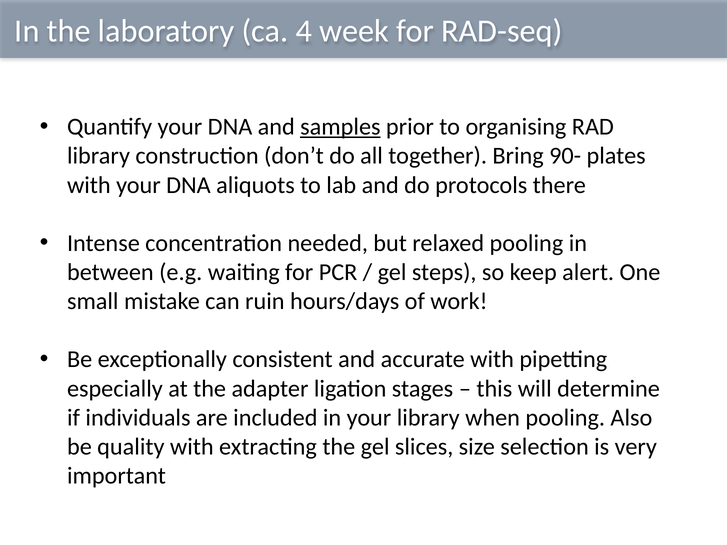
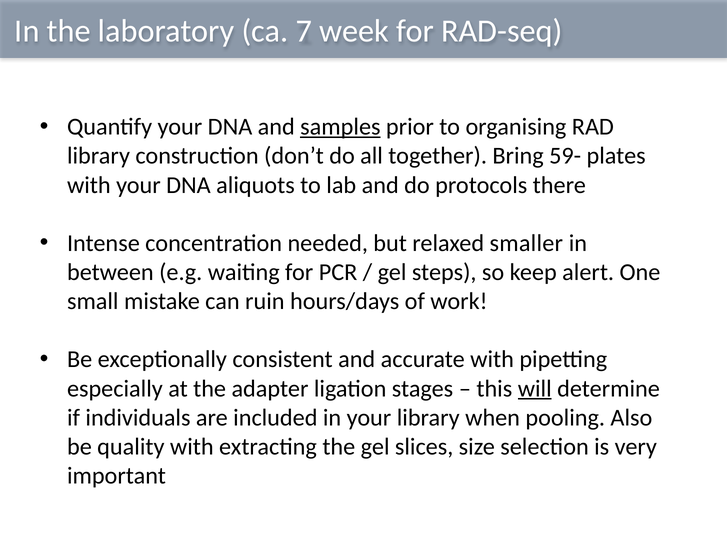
4: 4 -> 7 (304, 31)
90-: 90- -> 59- (565, 156)
relaxed pooling: pooling -> smaller (526, 243)
will underline: none -> present (535, 389)
